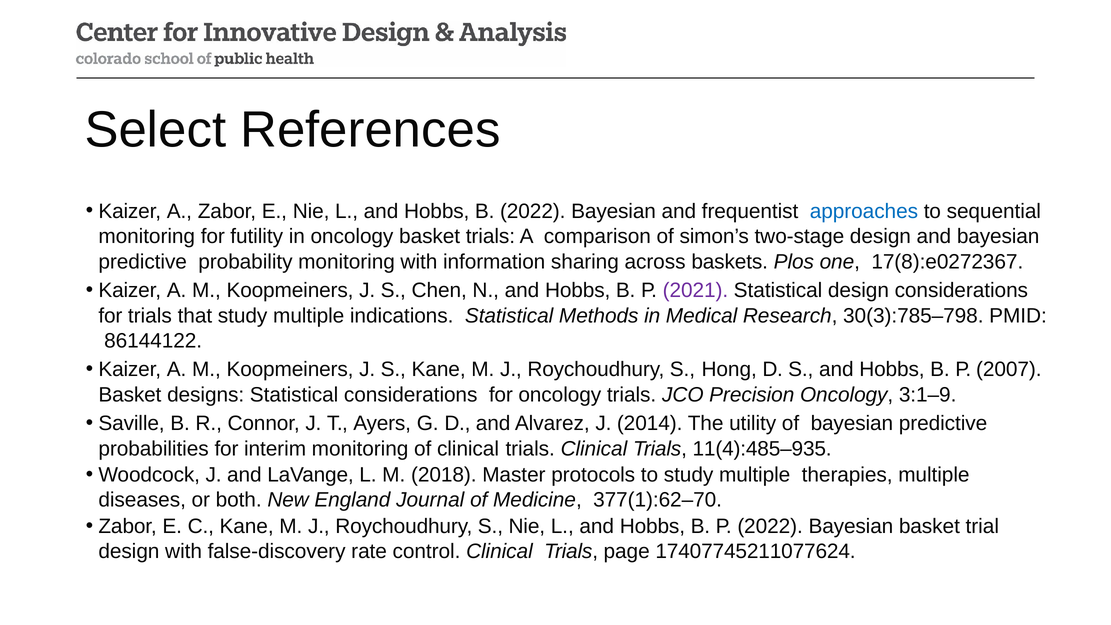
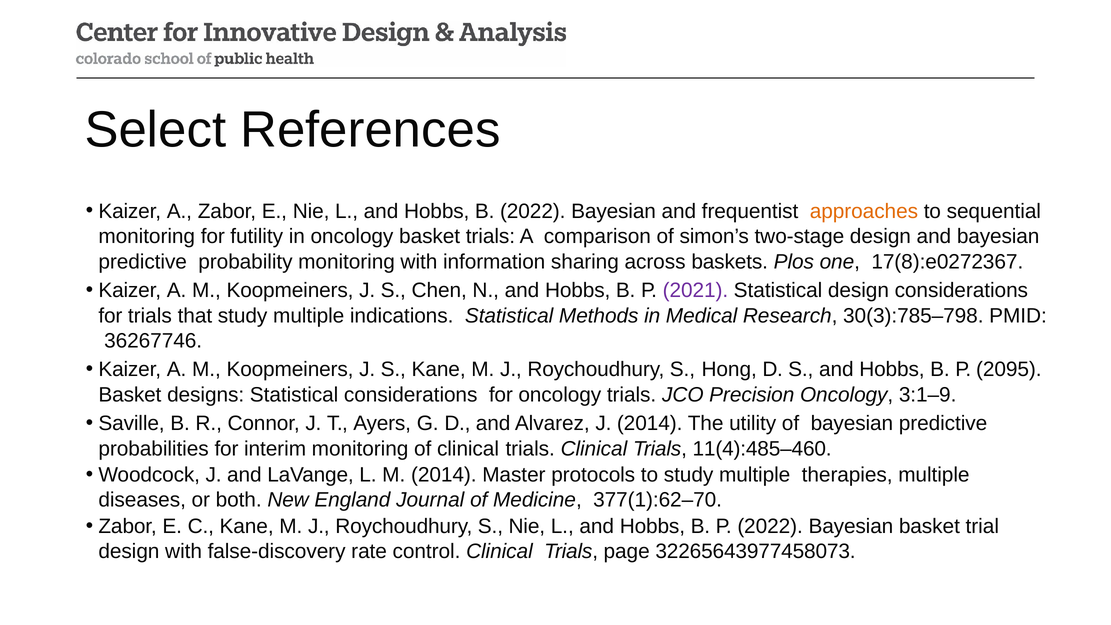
approaches colour: blue -> orange (864, 211)
86144122: 86144122 -> 36267746 (153, 341)
2007: 2007 -> 2095 (1009, 370)
11(4):485–935: 11(4):485–935 -> 11(4):485–460 (762, 449)
M 2018: 2018 -> 2014 (444, 475)
17407745211077624: 17407745211077624 -> 32265643977458073 (756, 551)
